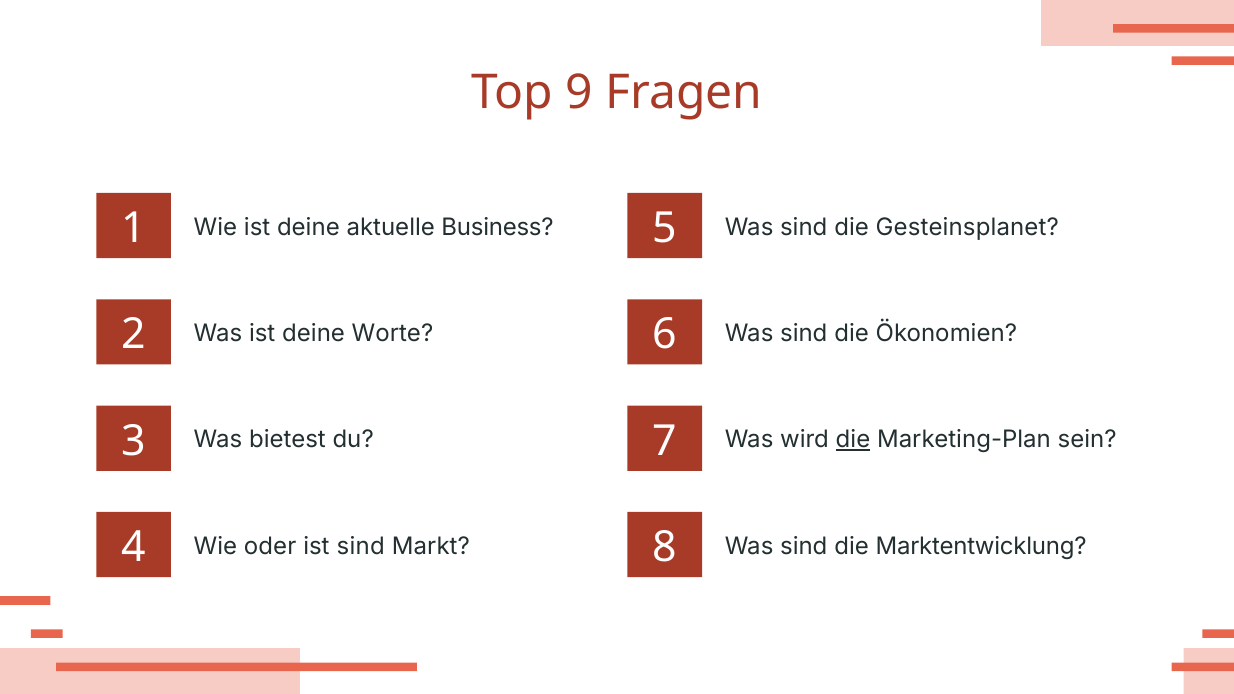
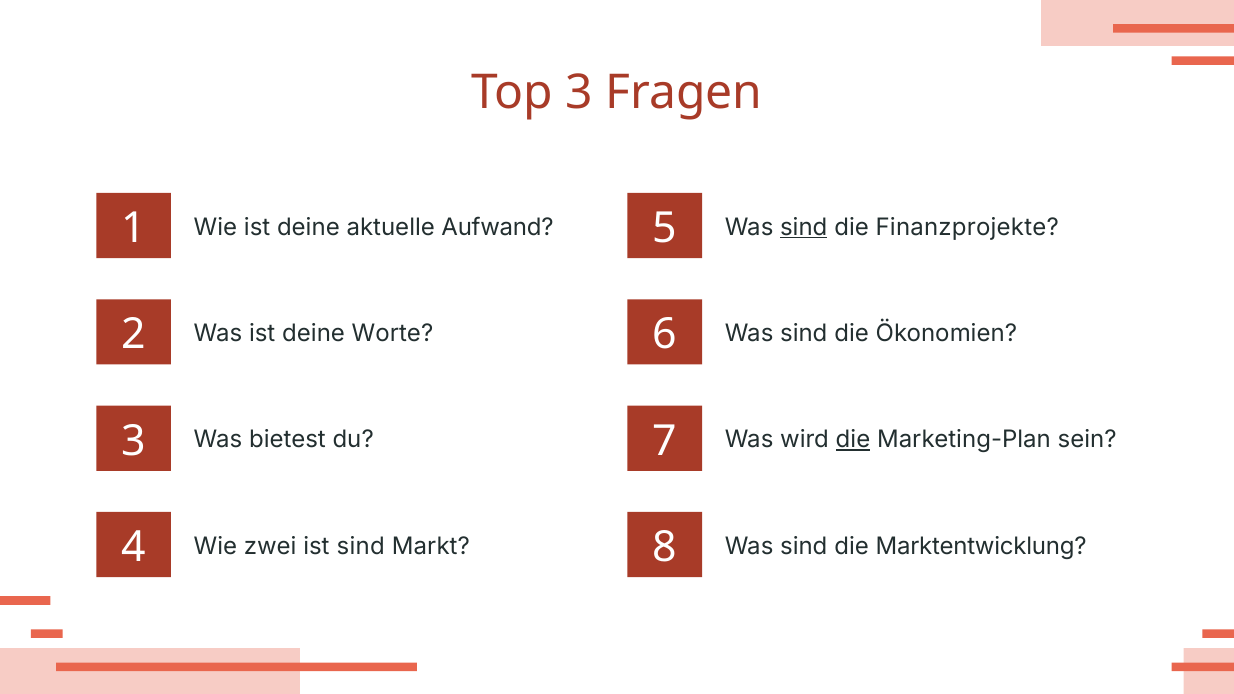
Top 9: 9 -> 3 (580, 93)
Business: Business -> Aufwand (498, 227)
sind underline: none -> present (804, 227)
Gesteinsplanet: Gesteinsplanet -> Finanzprojekte (967, 227)
oder: oder -> zwei (270, 546)
